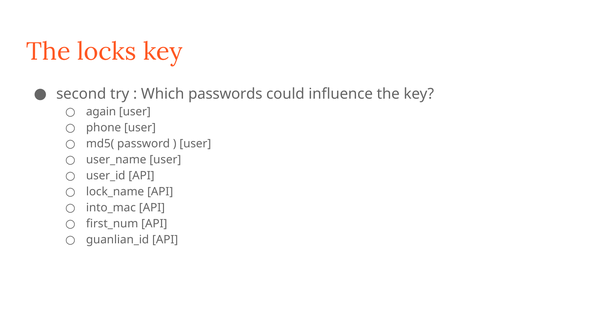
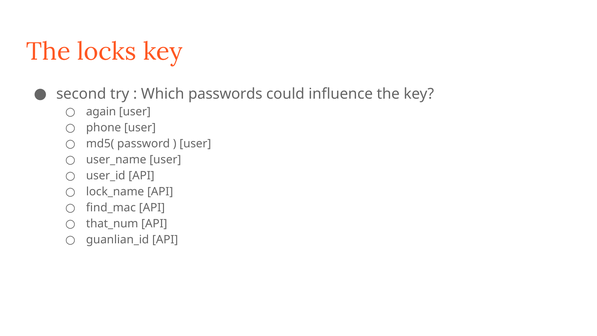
into_mac: into_mac -> find_mac (111, 208)
first_num: first_num -> that_num (112, 224)
